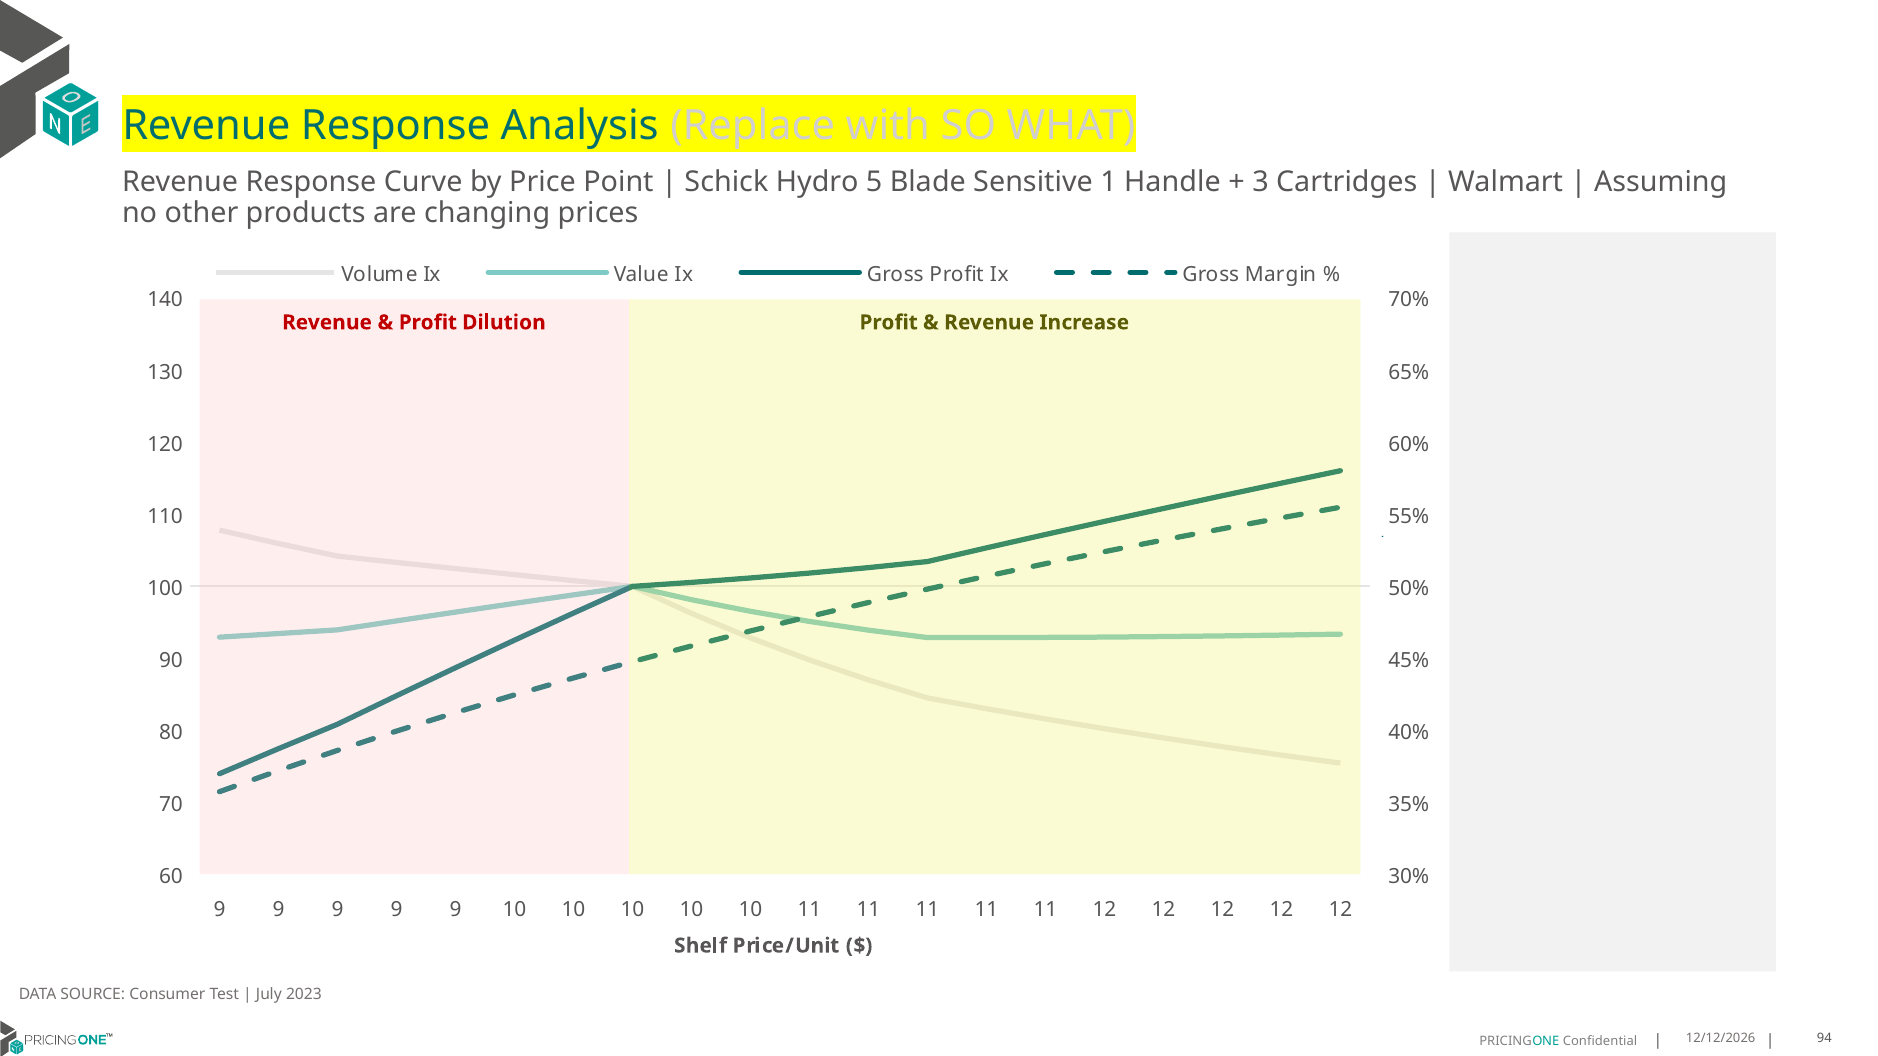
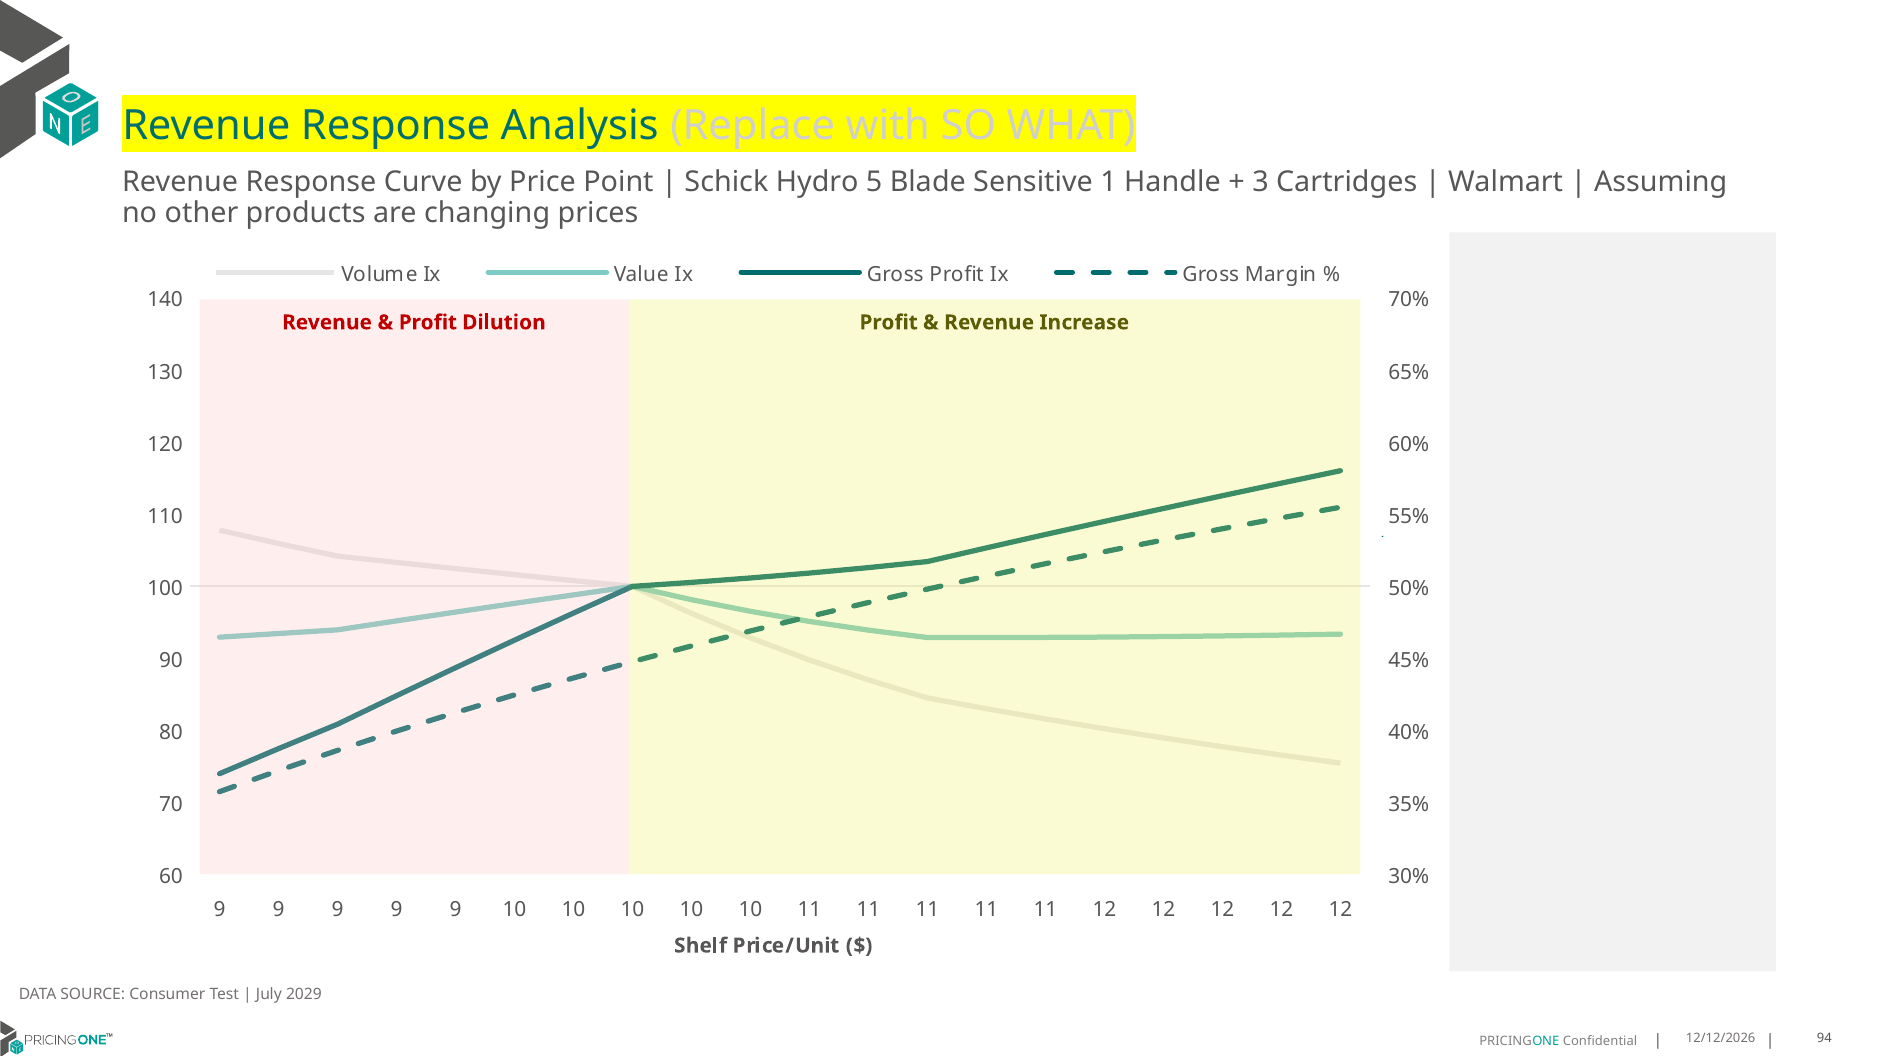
2023: 2023 -> 2029 (304, 995)
